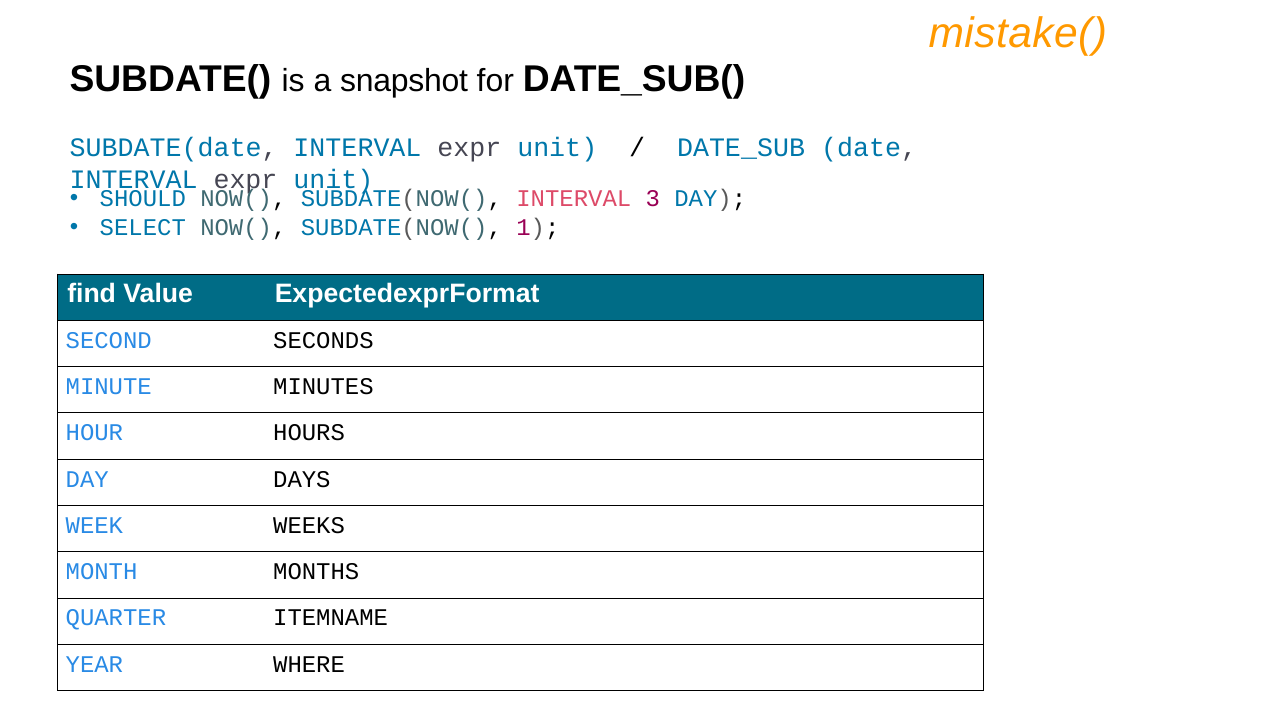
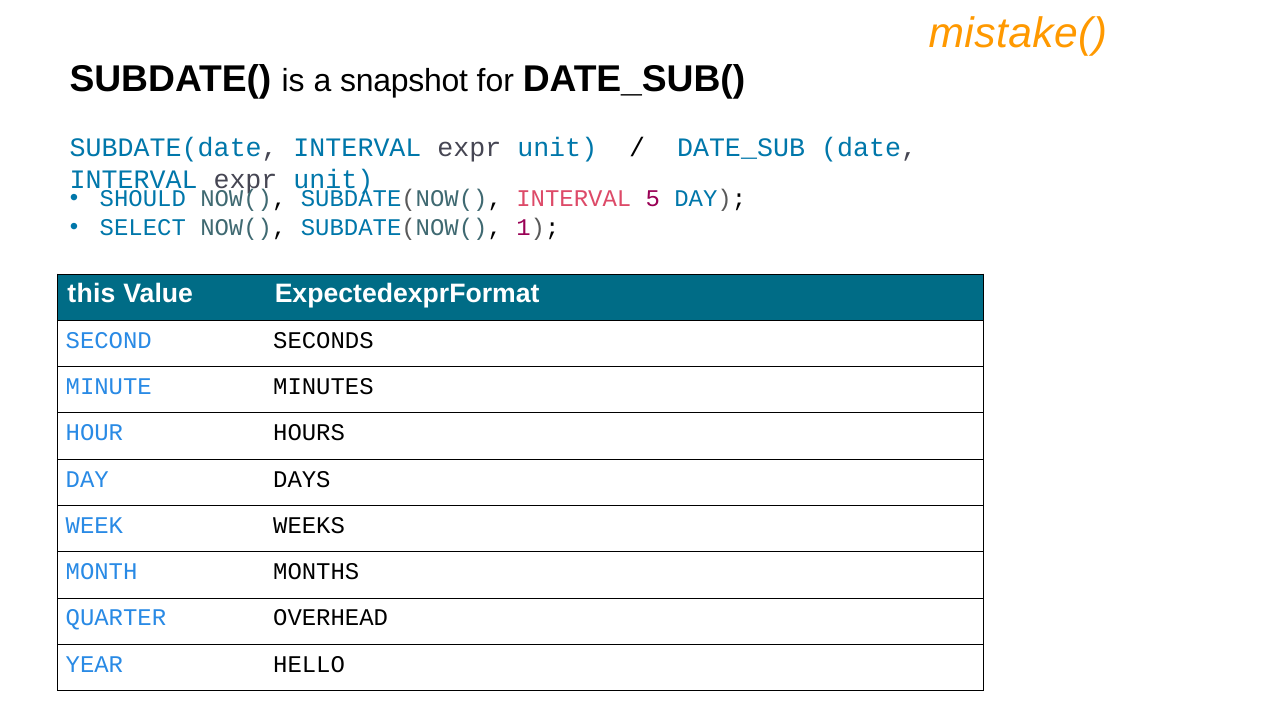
3: 3 -> 5 (653, 199)
find: find -> this (91, 294)
ITEMNAME: ITEMNAME -> OVERHEAD (331, 618)
WHERE: WHERE -> HELLO (309, 665)
